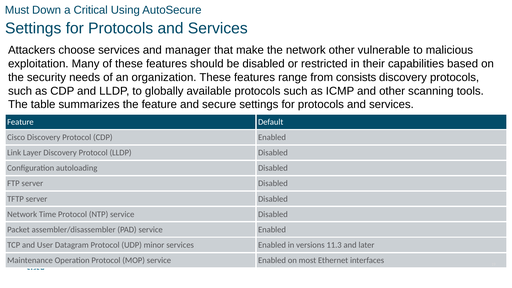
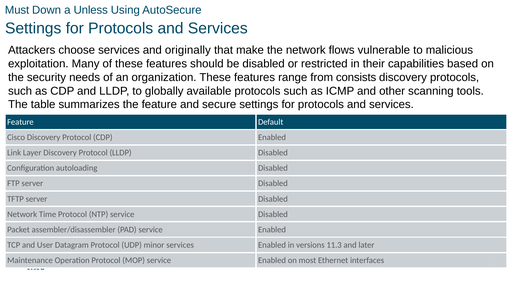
Critical: Critical -> Unless (91, 10)
manager: manager -> originally (188, 50)
network other: other -> flows (342, 50)
